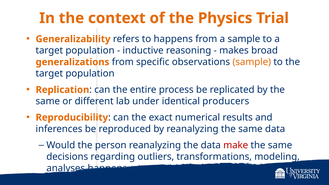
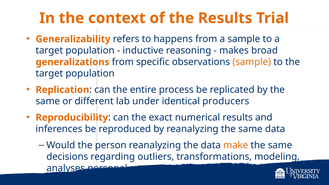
the Physics: Physics -> Results (225, 18)
make colour: red -> orange (236, 145)
analyses happens: happens -> personal (109, 168)
